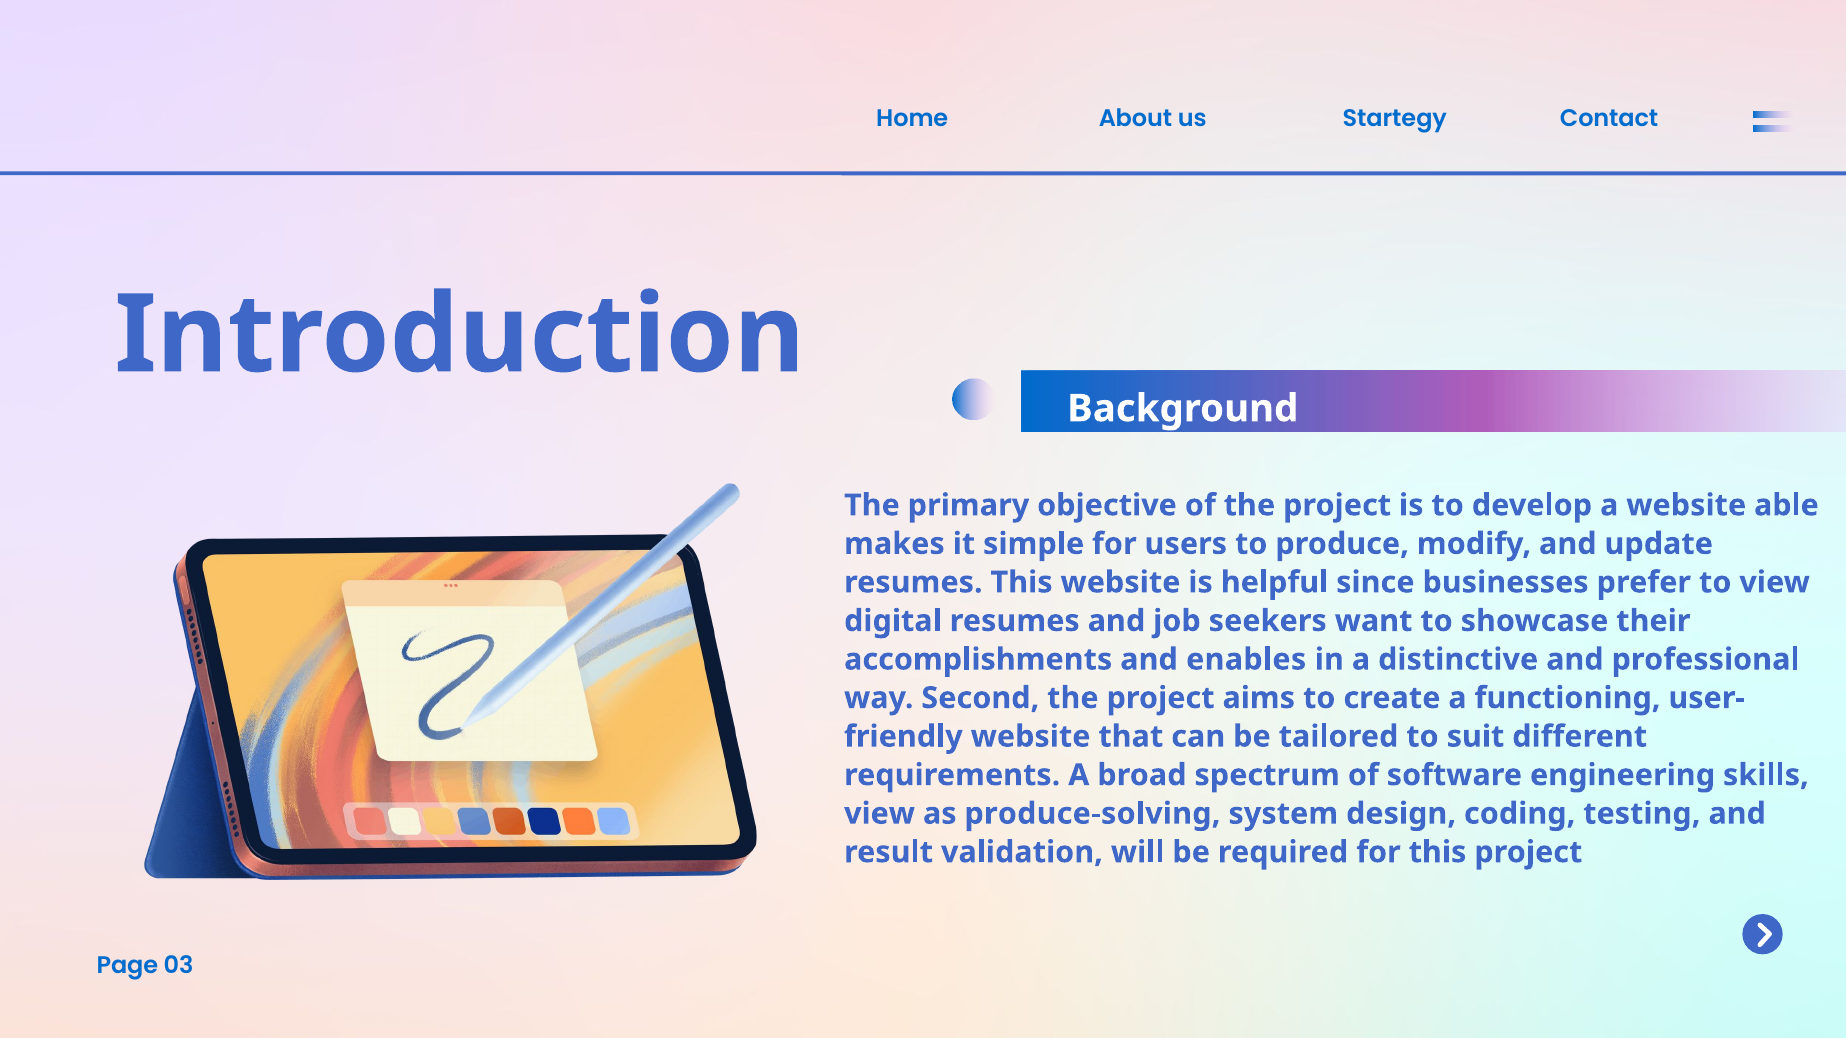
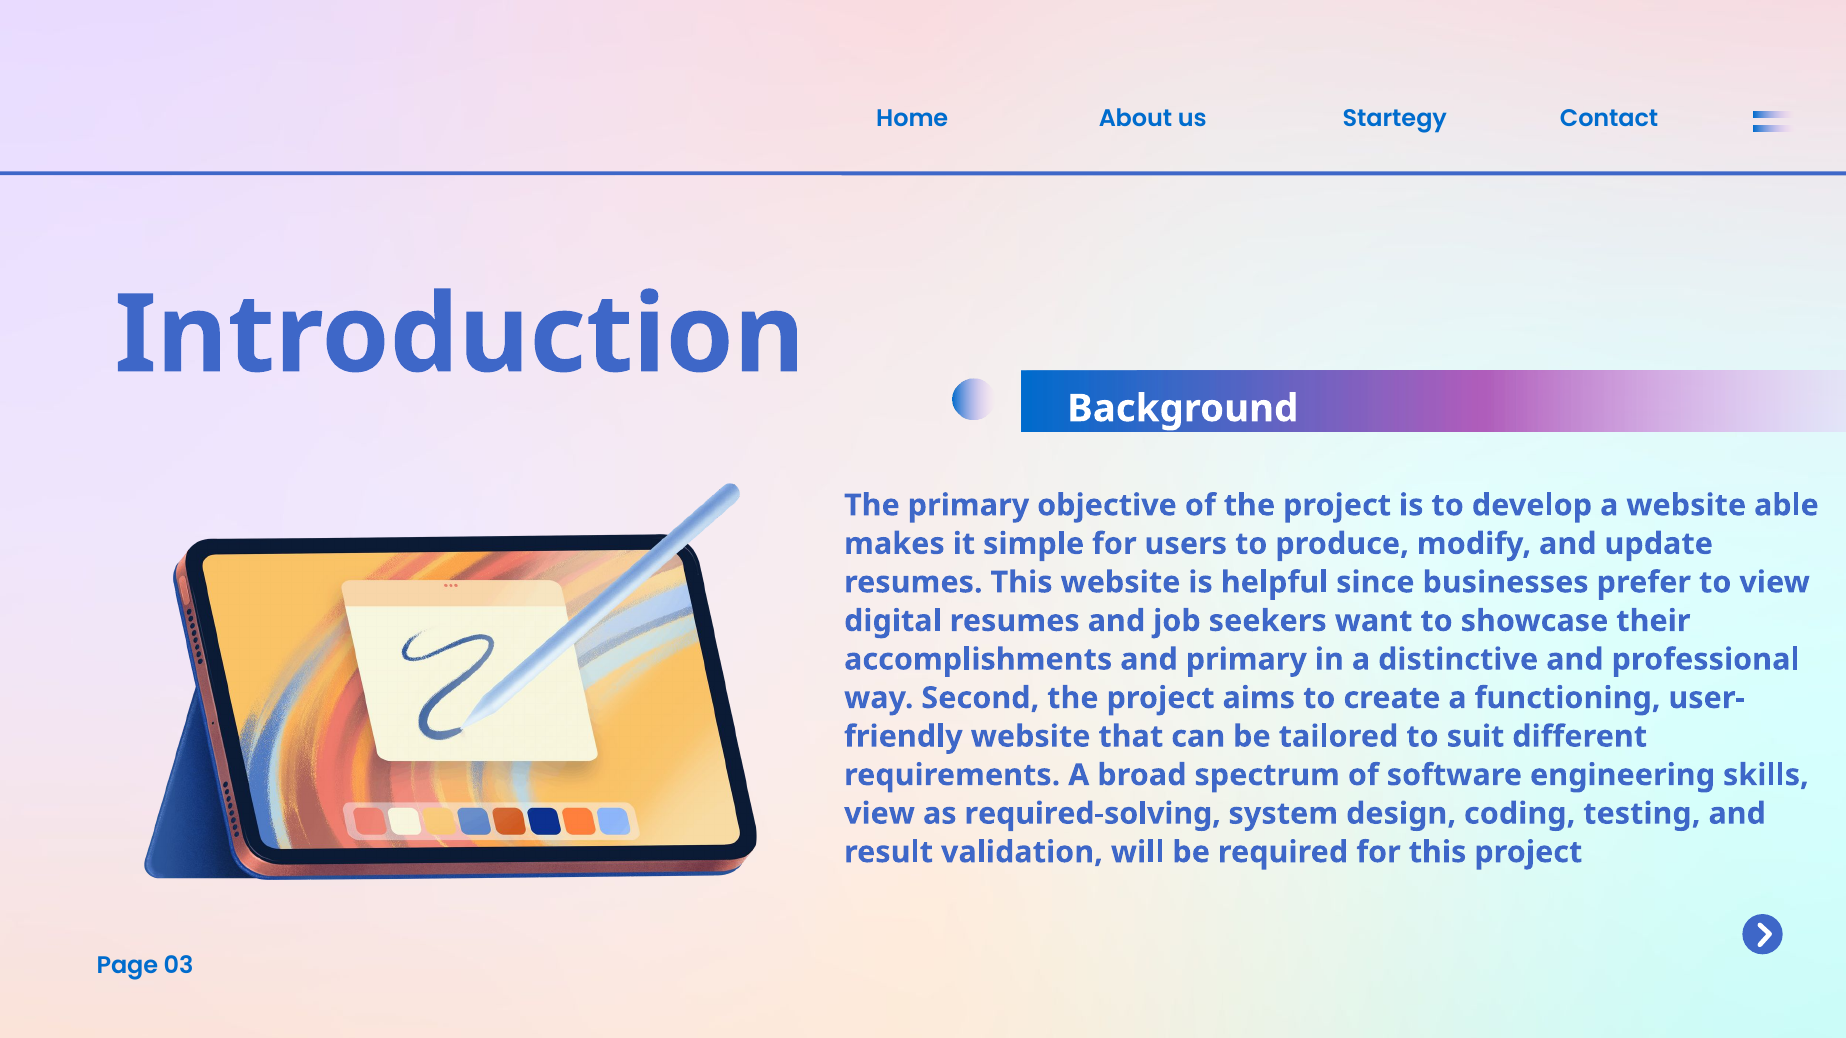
and enables: enables -> primary (1246, 660)
produce-solving: produce-solving -> required-solving (1093, 814)
